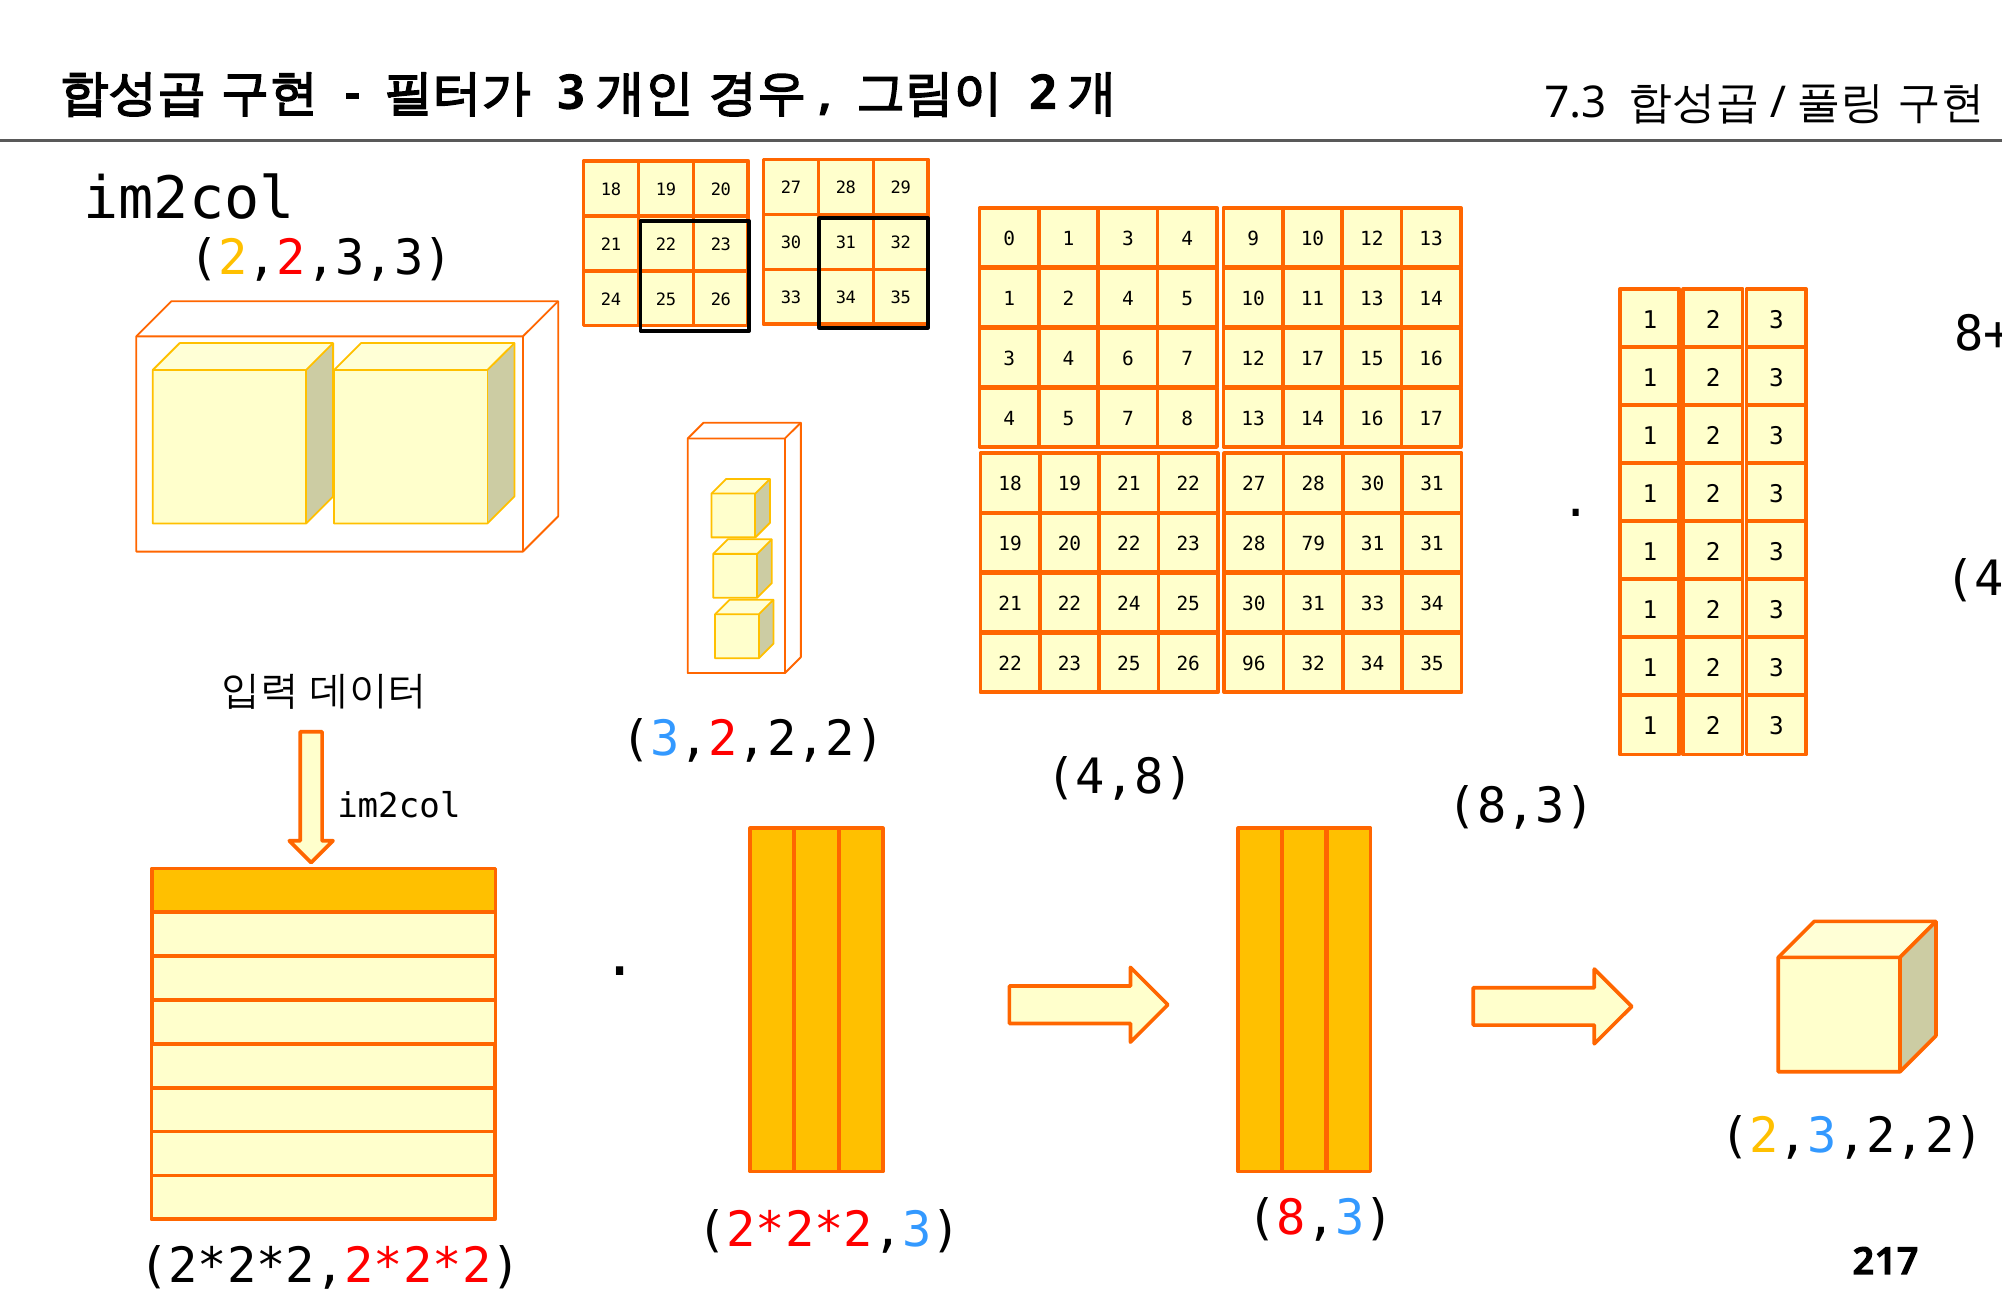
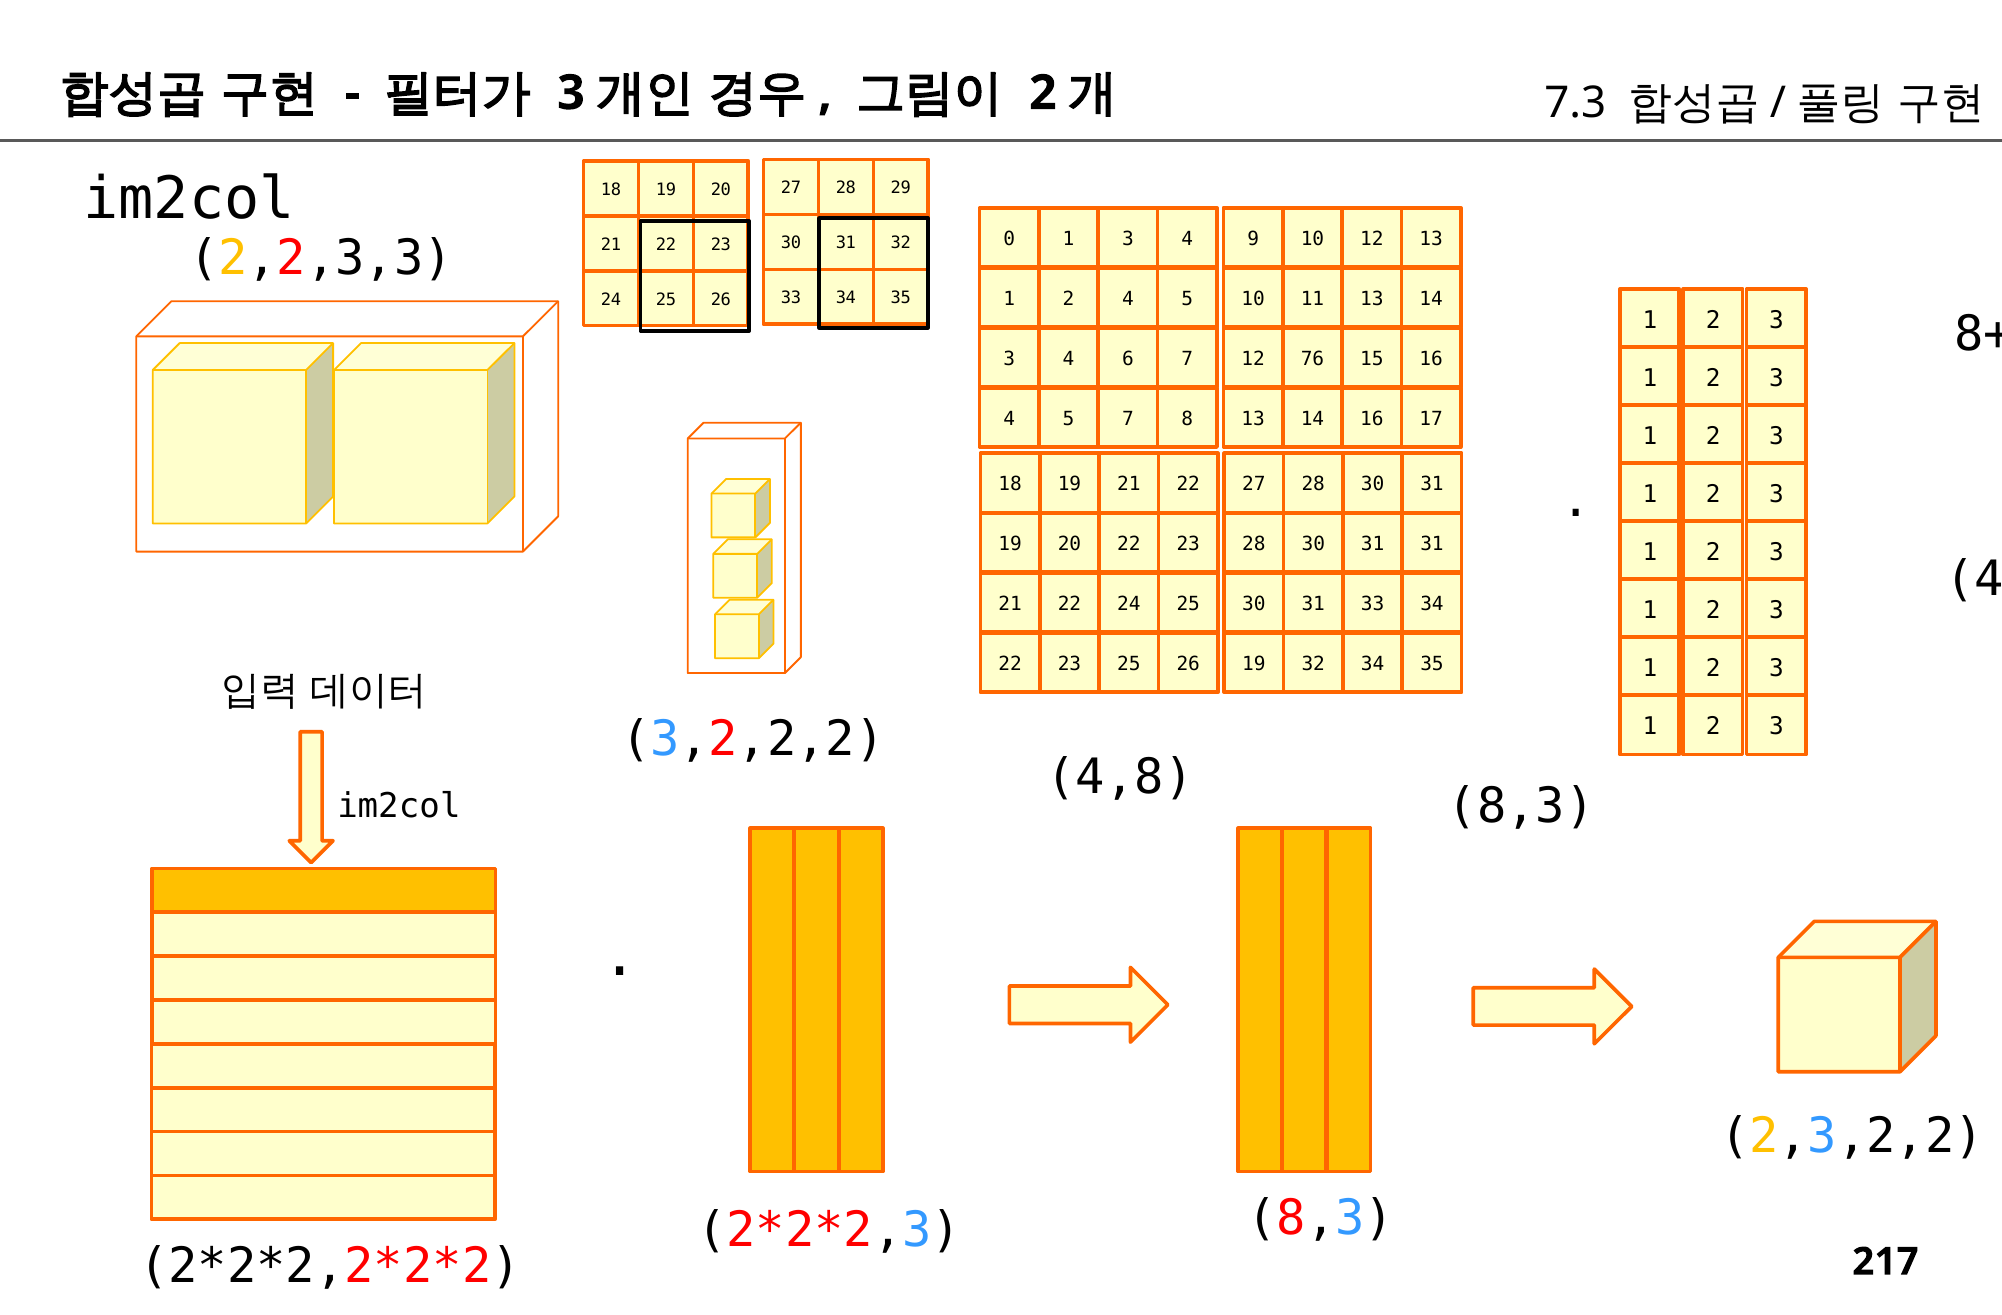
12 17: 17 -> 76 (1312, 359)
23 28 79: 79 -> 30 (1313, 544)
26 96: 96 -> 19 (1254, 664)
